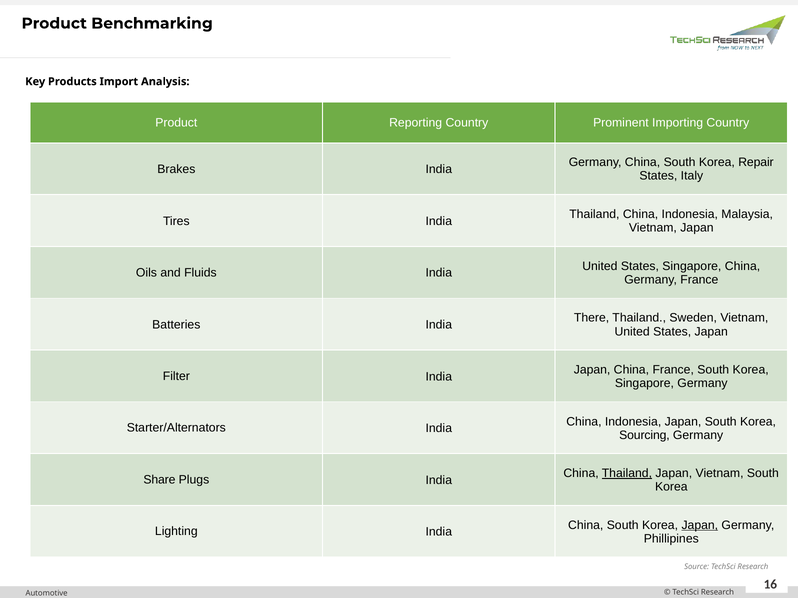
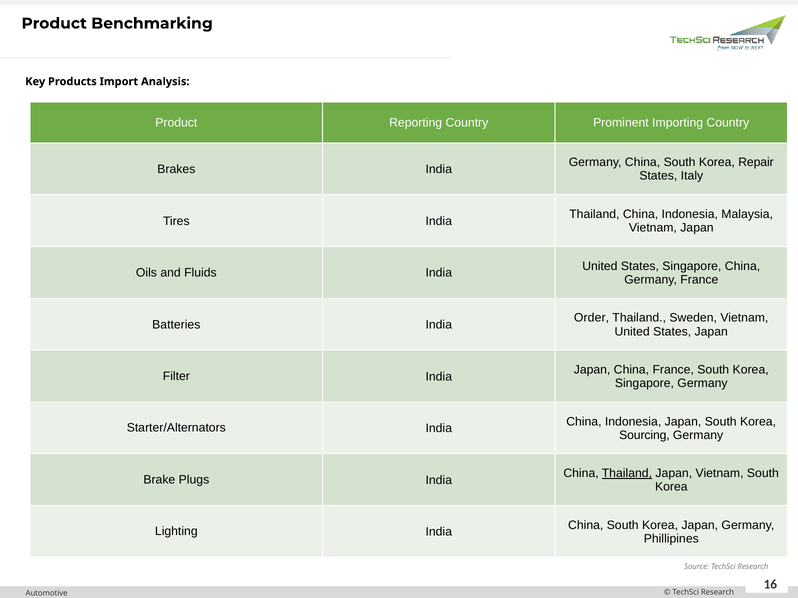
There: There -> Order (592, 318)
Share: Share -> Brake (159, 480)
Japan underline: present -> none (700, 525)
